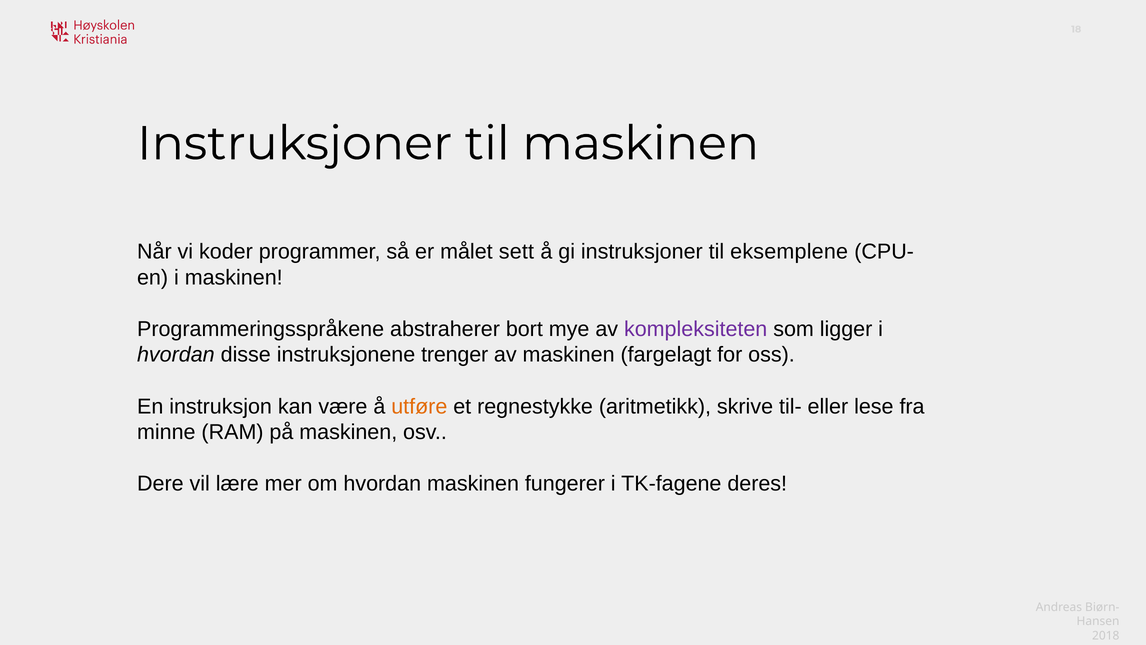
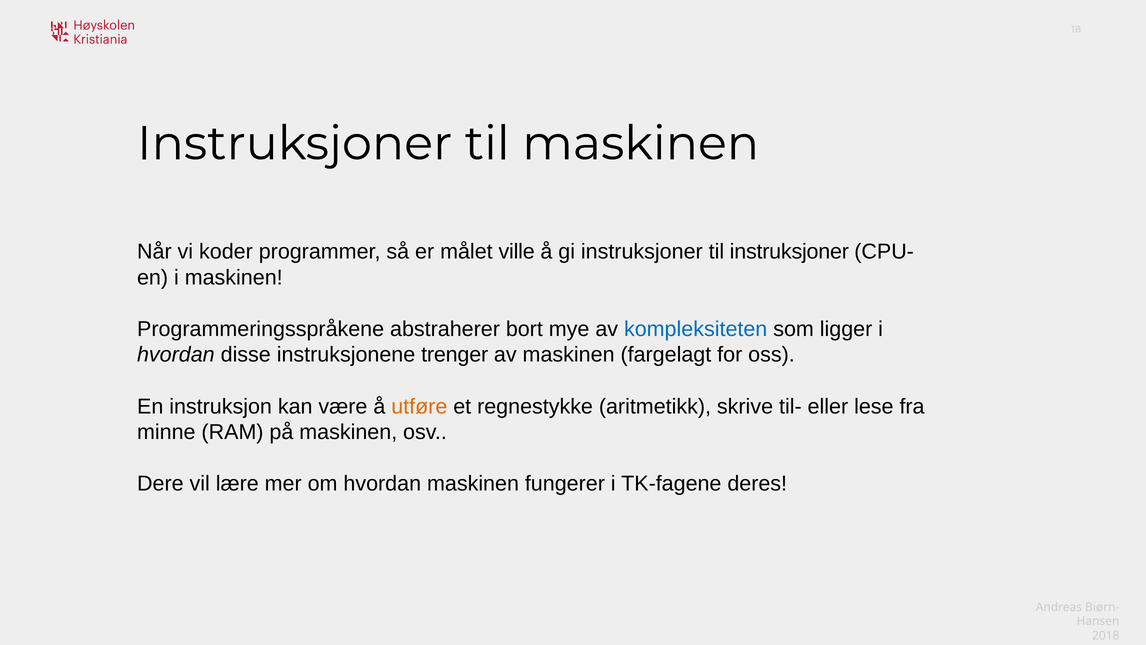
sett: sett -> ville (517, 252)
til eksemplene: eksemplene -> instruksjoner (789, 252)
kompleksiteten colour: purple -> blue (696, 329)
